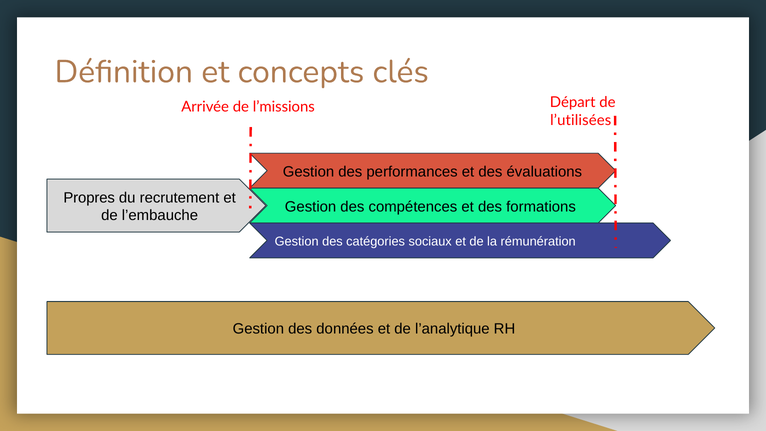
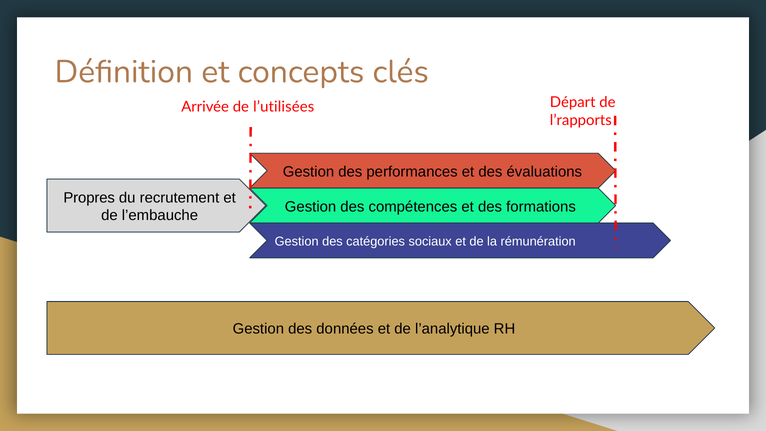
l’missions: l’missions -> l’utilisées (284, 107)
l’utilisées: l’utilisées -> l’rapports (581, 120)
